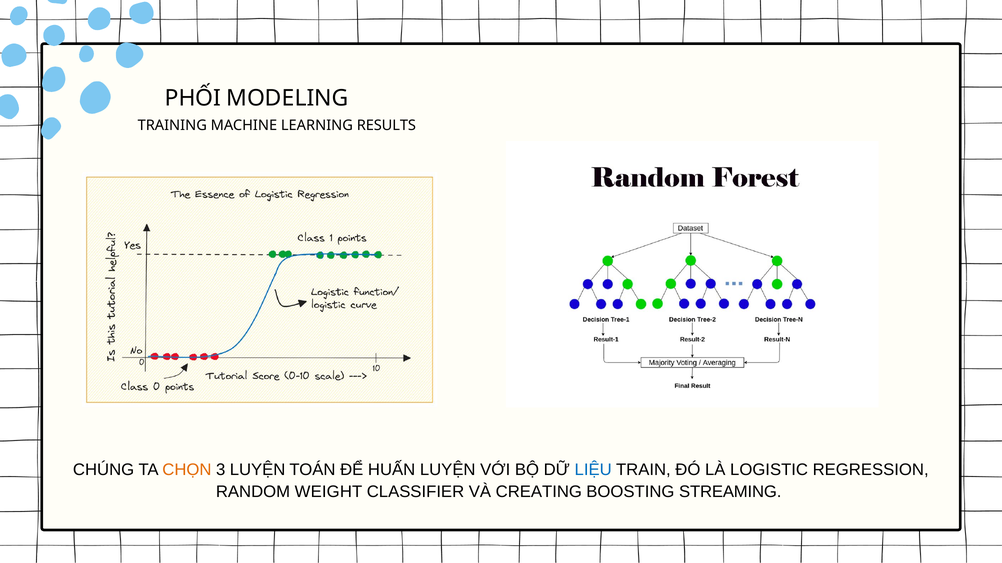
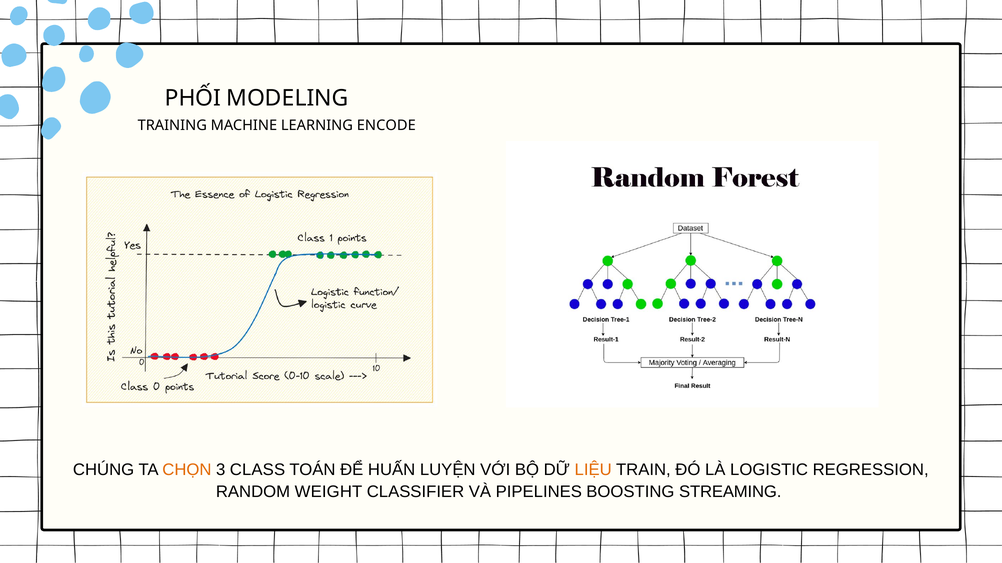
RESULTS: RESULTS -> ENCODE (386, 126)
3 LUYỆN: LUYỆN -> CLASS (257, 470)
LIỆU colour: blue -> orange (593, 470)
CREATING: CREATING -> PIPELINES (539, 492)
